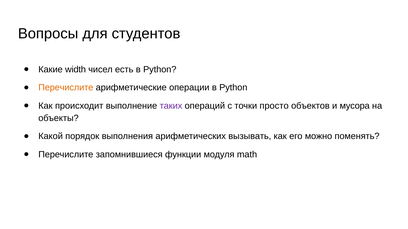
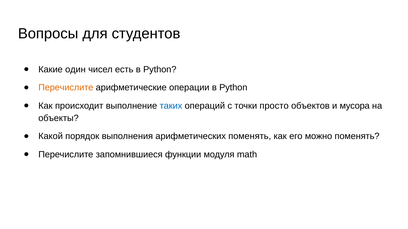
width: width -> один (75, 70)
таких colour: purple -> blue (171, 106)
арифметических вызывать: вызывать -> поменять (250, 137)
